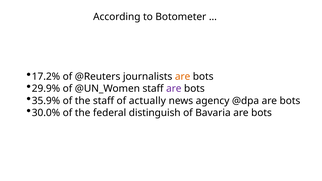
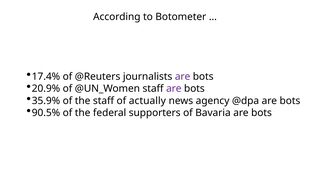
17.2%: 17.2% -> 17.4% (46, 77)
are colour: orange -> purple (183, 77)
29.9%: 29.9% -> 20.9% (46, 89)
30.0%: 30.0% -> 90.5% (46, 113)
distinguish: distinguish -> supporters (155, 113)
